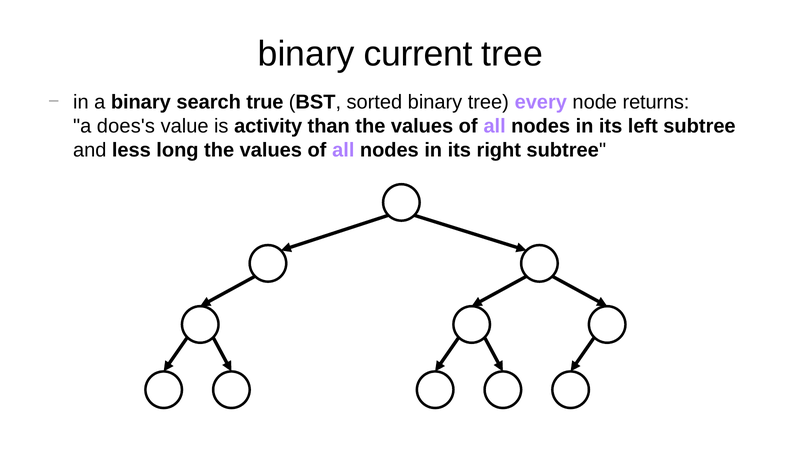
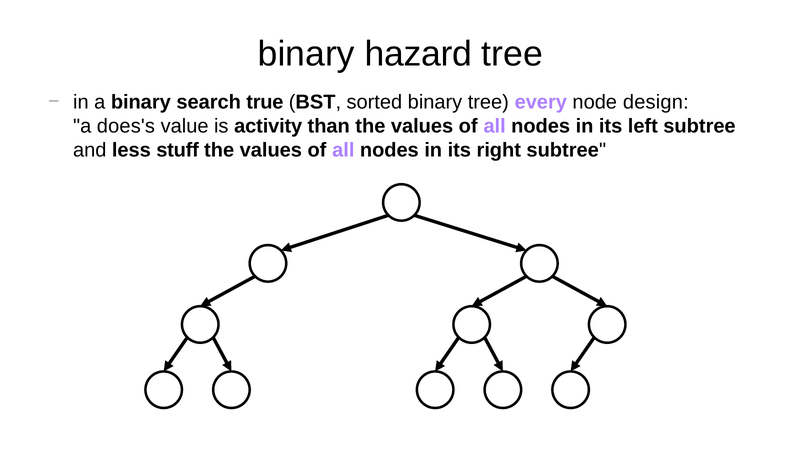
current: current -> hazard (418, 54)
returns: returns -> design (656, 102)
long: long -> stuff (178, 150)
